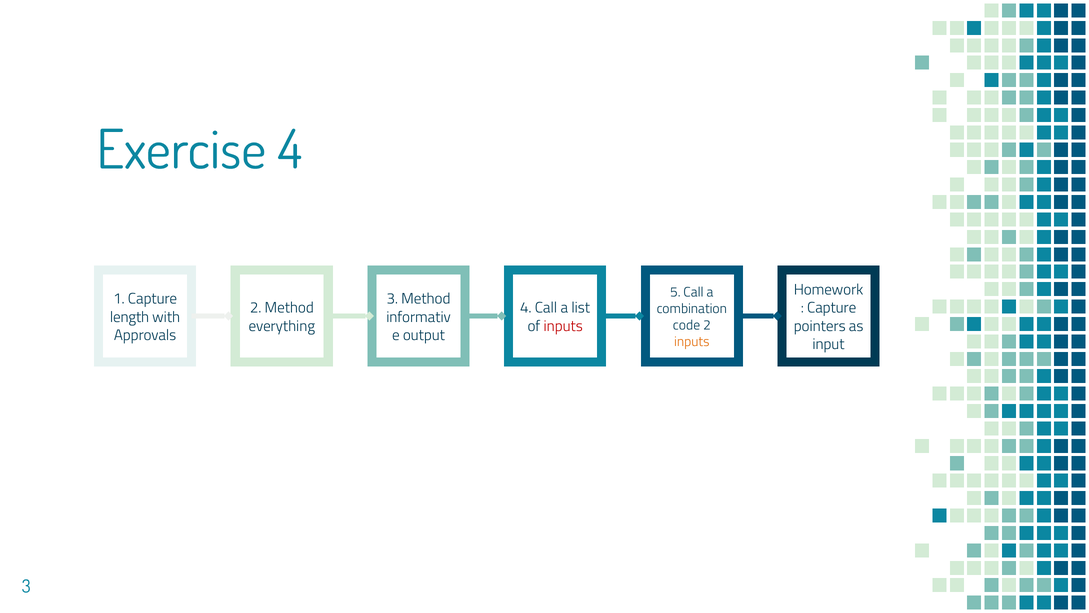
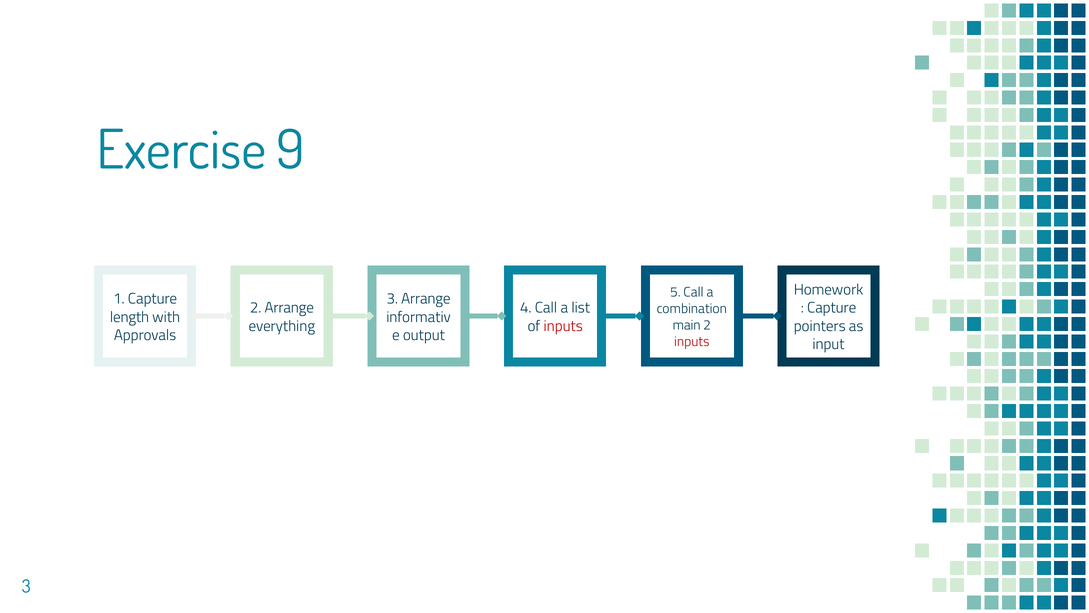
Exercise 4: 4 -> 9 (290, 150)
3 Method: Method -> Arrange (426, 299)
2 Method: Method -> Arrange (289, 308)
code: code -> main (687, 325)
inputs colour: orange -> red (692, 341)
